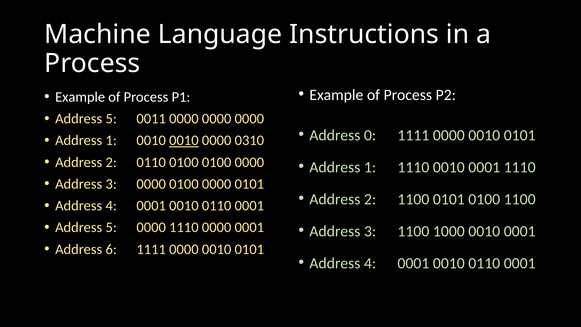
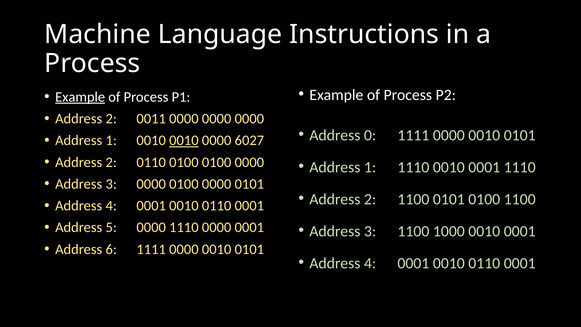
Example underline: none -> present (80, 97)
5: 5 -> 2 (111, 119)
0310: 0310 -> 6027 (249, 140)
